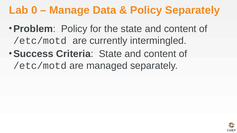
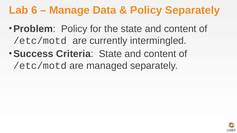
0: 0 -> 6 (34, 10)
